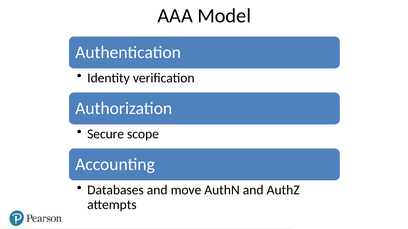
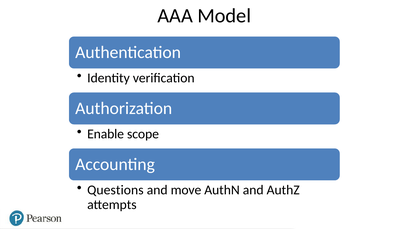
Secure: Secure -> Enable (106, 134)
Databases: Databases -> Questions (115, 190)
